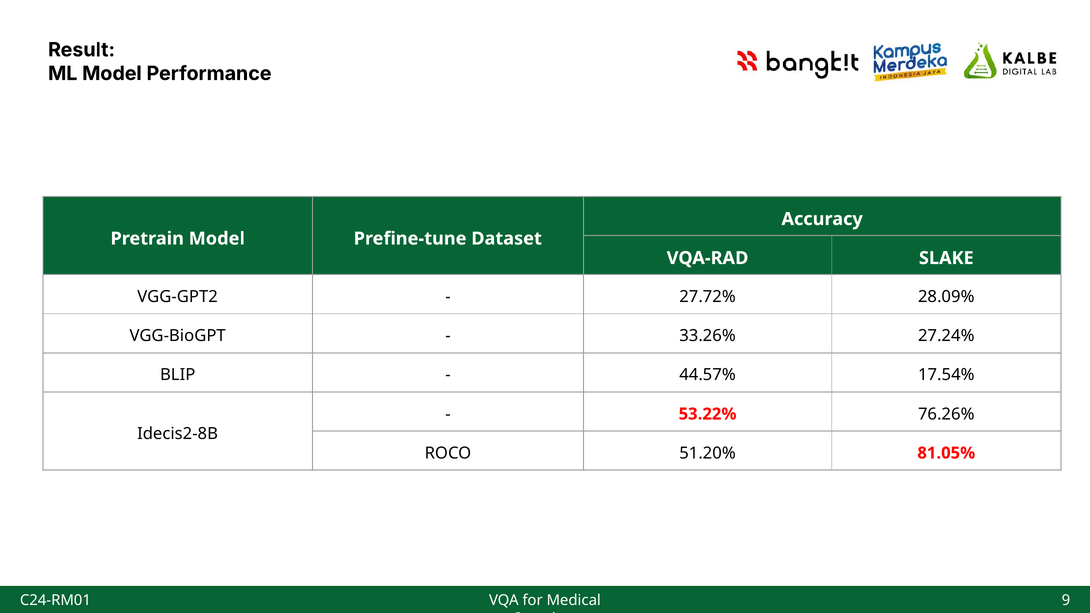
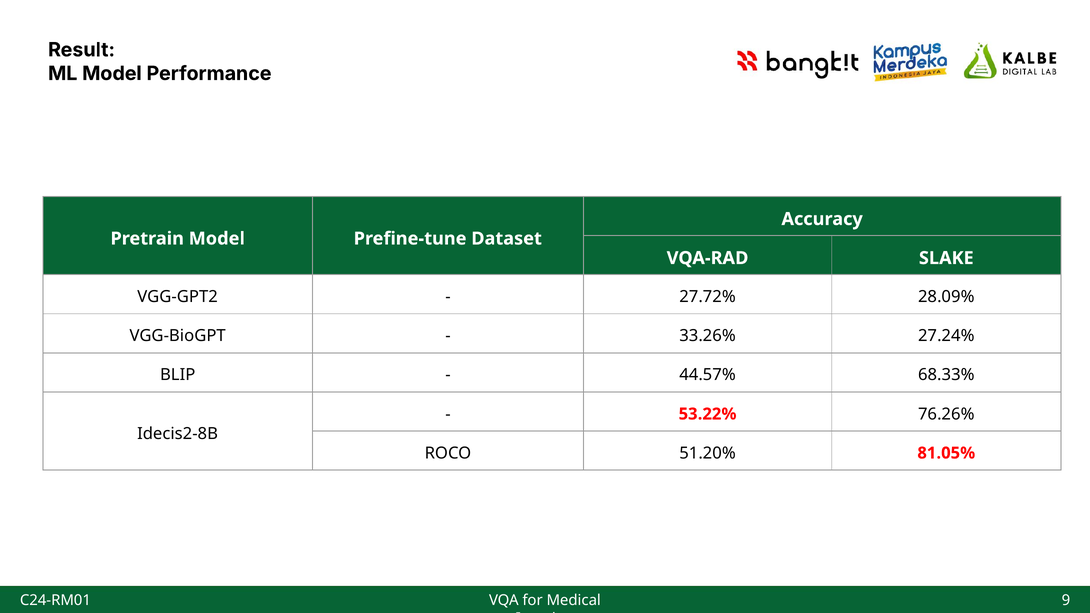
17.54%: 17.54% -> 68.33% (946, 375)
